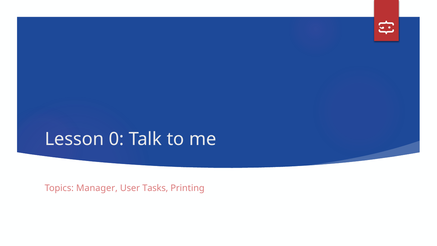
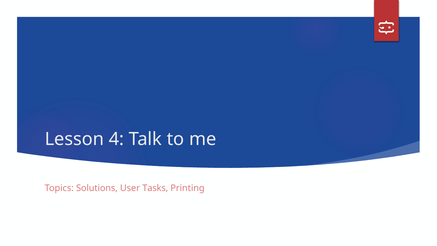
0: 0 -> 4 (116, 139)
Manager: Manager -> Solutions (97, 188)
